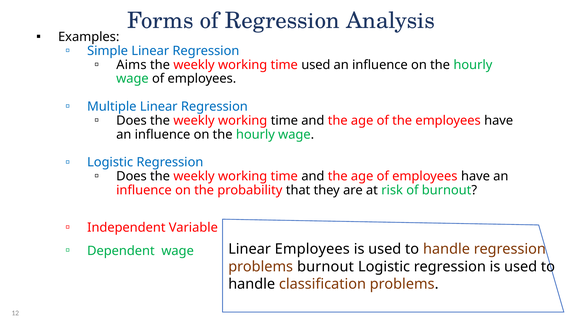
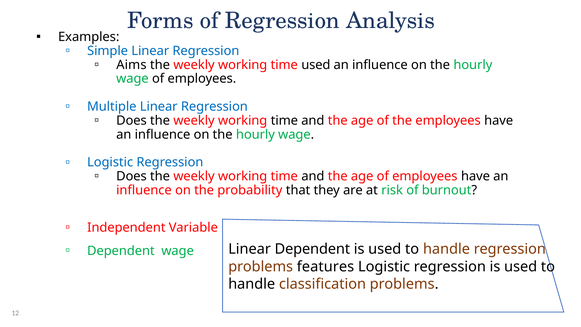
Linear Employees: Employees -> Dependent (312, 249)
problems burnout: burnout -> features (326, 266)
